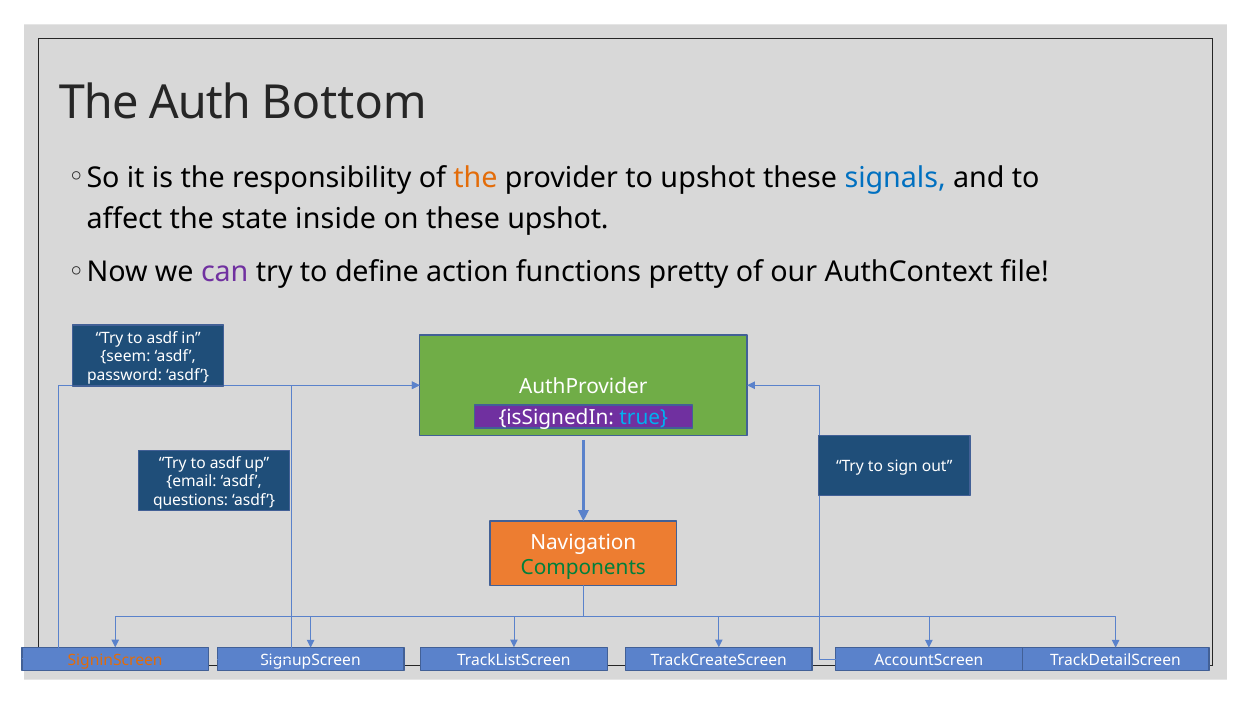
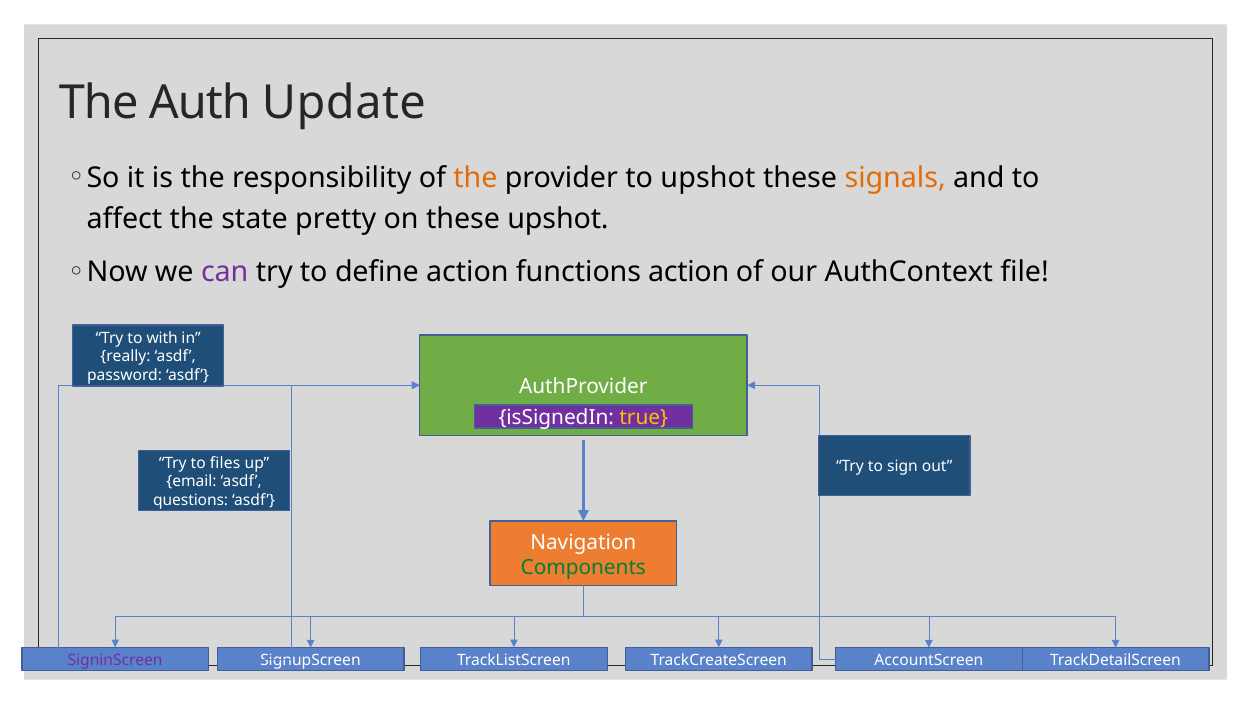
Bottom: Bottom -> Update (344, 103)
signals colour: blue -> orange (895, 178)
inside: inside -> pretty (336, 219)
functions pretty: pretty -> action (689, 272)
asdf: asdf -> with (162, 338)
seem: seem -> really (125, 356)
true colour: light blue -> yellow (644, 418)
asdf: asdf -> files (225, 463)
SigninScreen colour: orange -> purple (115, 660)
